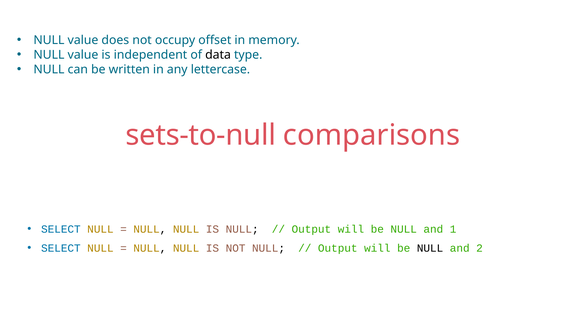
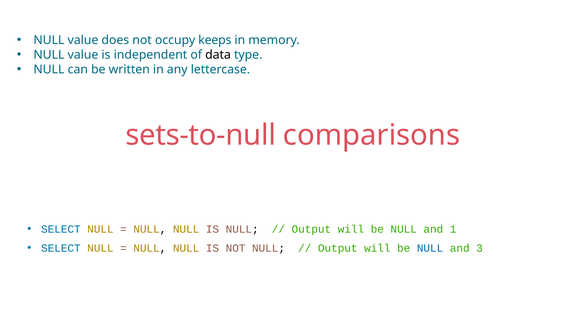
offset: offset -> keeps (215, 40)
NULL colour: black -> blue (430, 249)
2: 2 -> 3 (479, 249)
